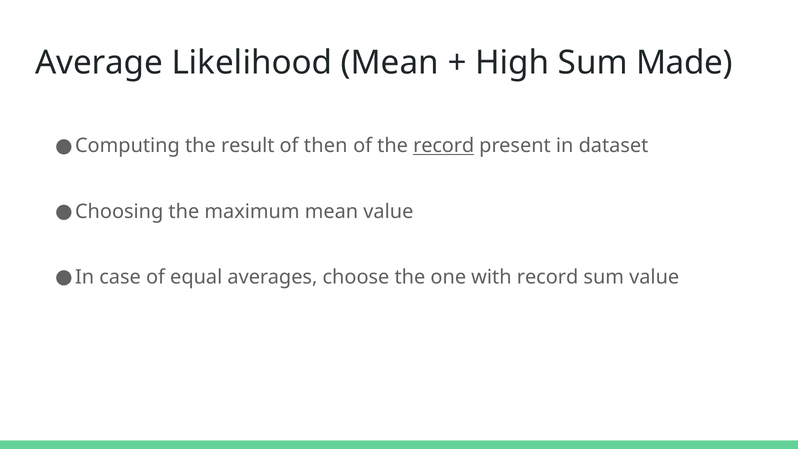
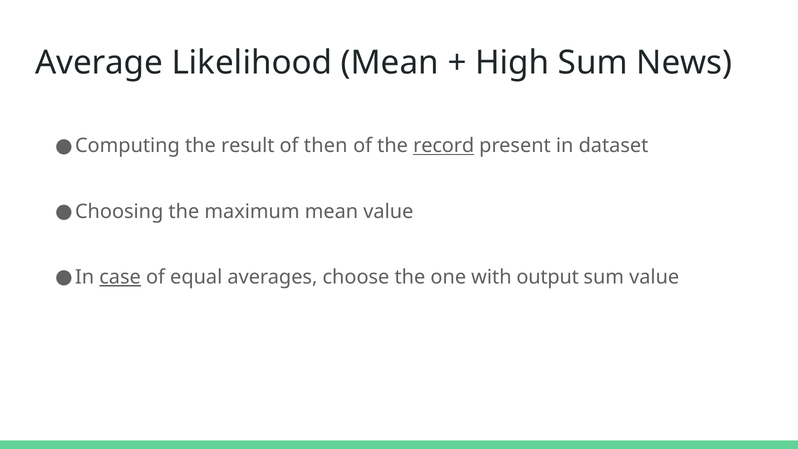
Made: Made -> News (684, 63)
case underline: none -> present (120, 277)
with record: record -> output (548, 277)
